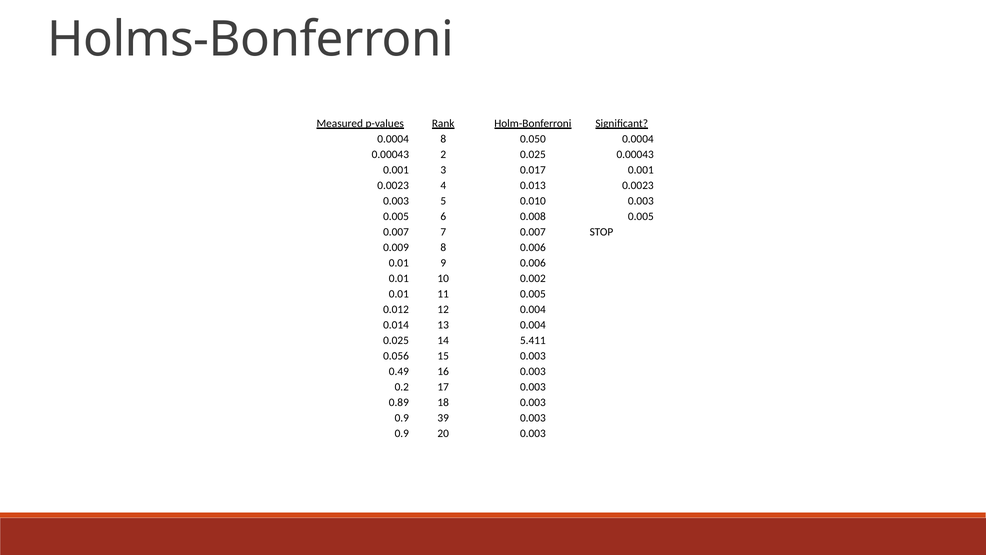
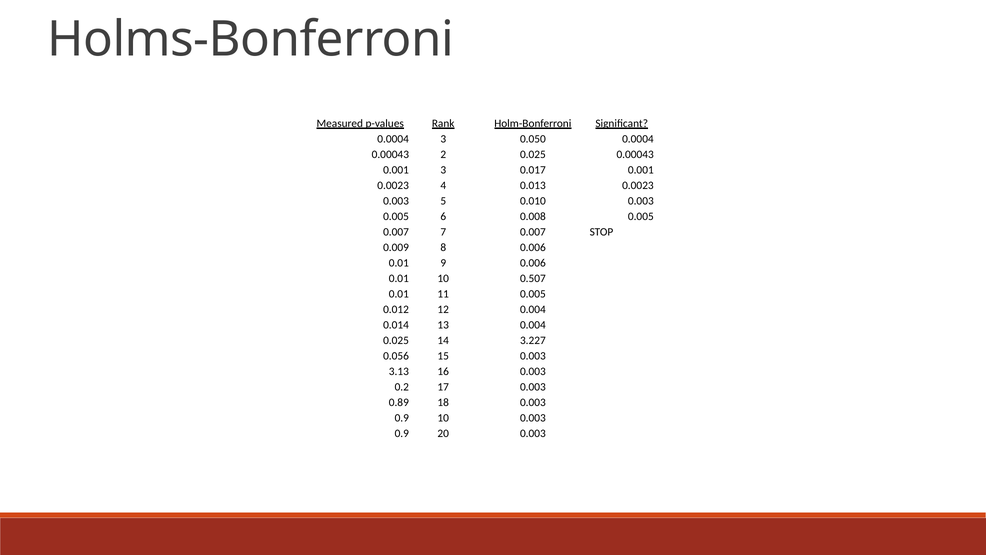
0.0004 8: 8 -> 3 (443, 139)
0.002: 0.002 -> 0.507 (533, 278)
5.411: 5.411 -> 3.227 (533, 340)
0.49: 0.49 -> 3.13 (399, 371)
0.9 39: 39 -> 10 (443, 418)
